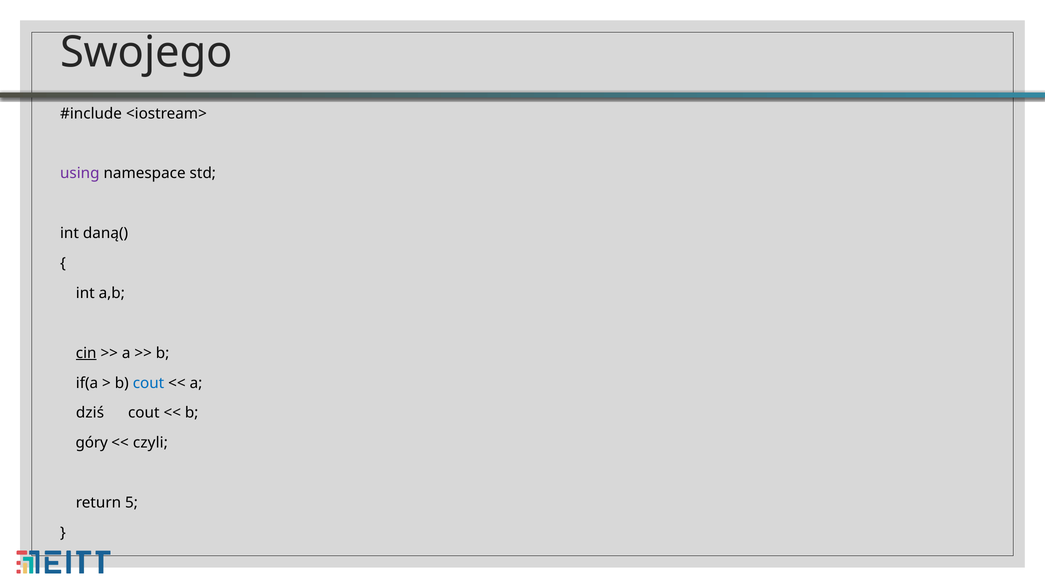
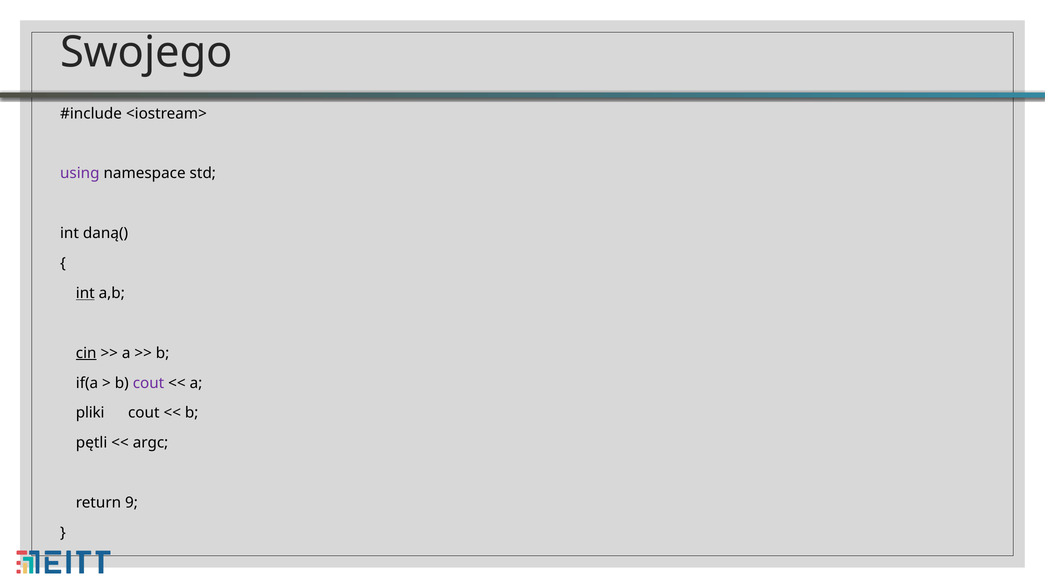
int underline: none -> present (85, 293)
cout colour: blue -> purple (148, 383)
dziś: dziś -> pliki (90, 413)
góry: góry -> pętli (92, 443)
czyli: czyli -> argc (151, 443)
5: 5 -> 9 (132, 503)
